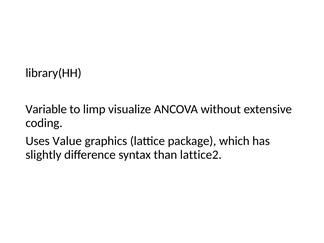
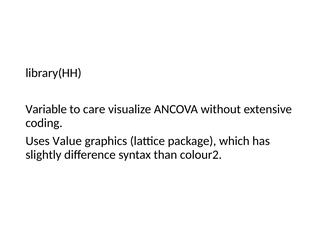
limp: limp -> care (94, 109)
lattice2: lattice2 -> colour2 (201, 155)
